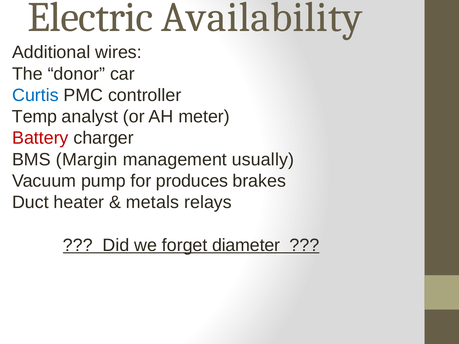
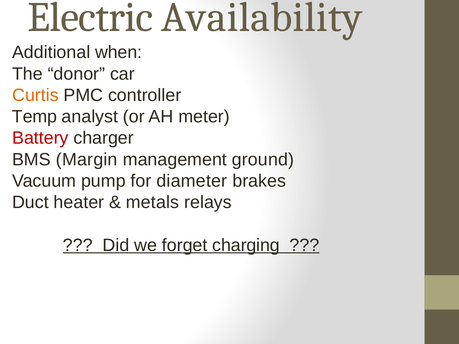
wires: wires -> when (119, 52)
Curtis colour: blue -> orange (35, 95)
usually: usually -> ground (263, 160)
produces: produces -> diameter (192, 181)
diameter: diameter -> charging (246, 245)
